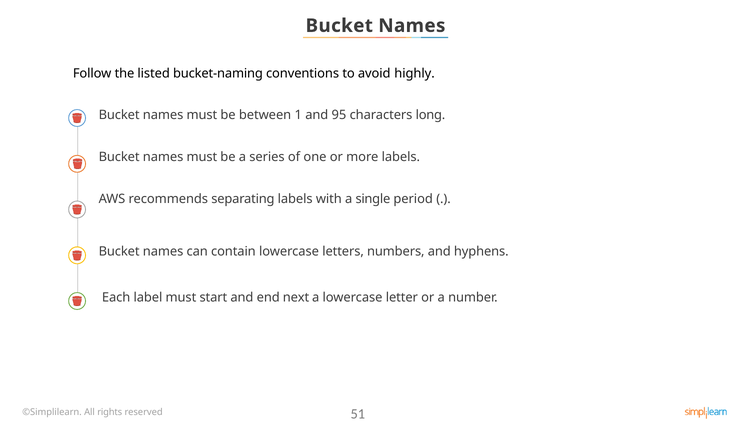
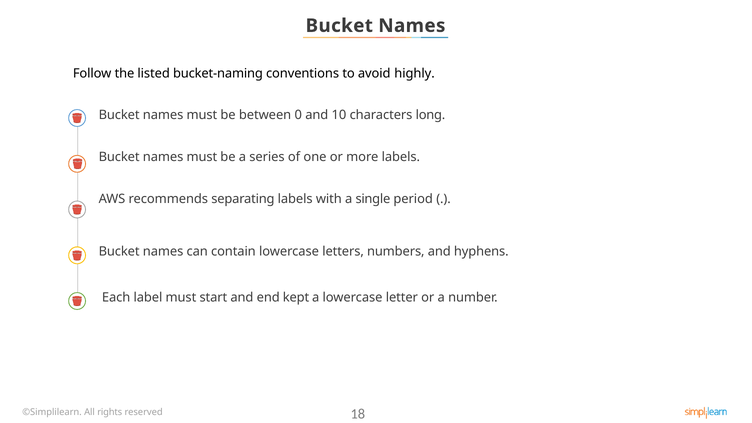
1: 1 -> 0 (298, 115)
95: 95 -> 10 (339, 115)
next: next -> kept (296, 298)
51: 51 -> 18 (358, 414)
